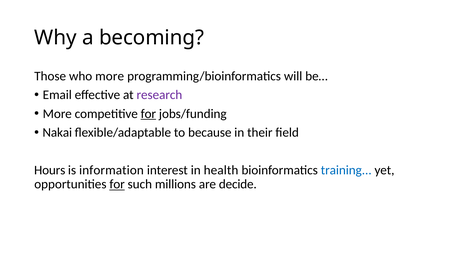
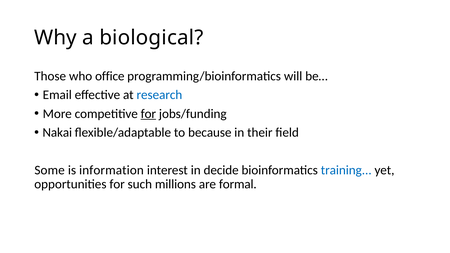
becoming: becoming -> biological (151, 38)
who more: more -> office (110, 76)
research colour: purple -> blue (159, 95)
Hours: Hours -> Some (50, 170)
health: health -> decide (221, 170)
for underline: present -> none (117, 184)
decide: decide -> formal (238, 184)
